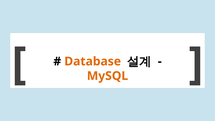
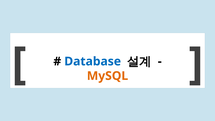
Database colour: orange -> blue (93, 61)
